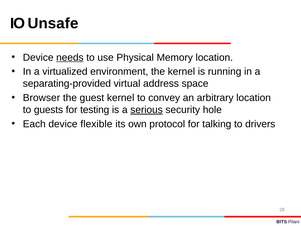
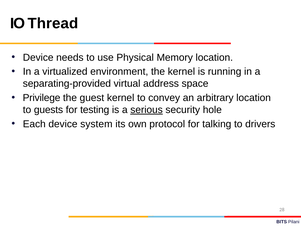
Unsafe: Unsafe -> Thread (53, 23)
needs underline: present -> none (70, 57)
Browser: Browser -> Privilege (42, 98)
flexible: flexible -> system (96, 124)
